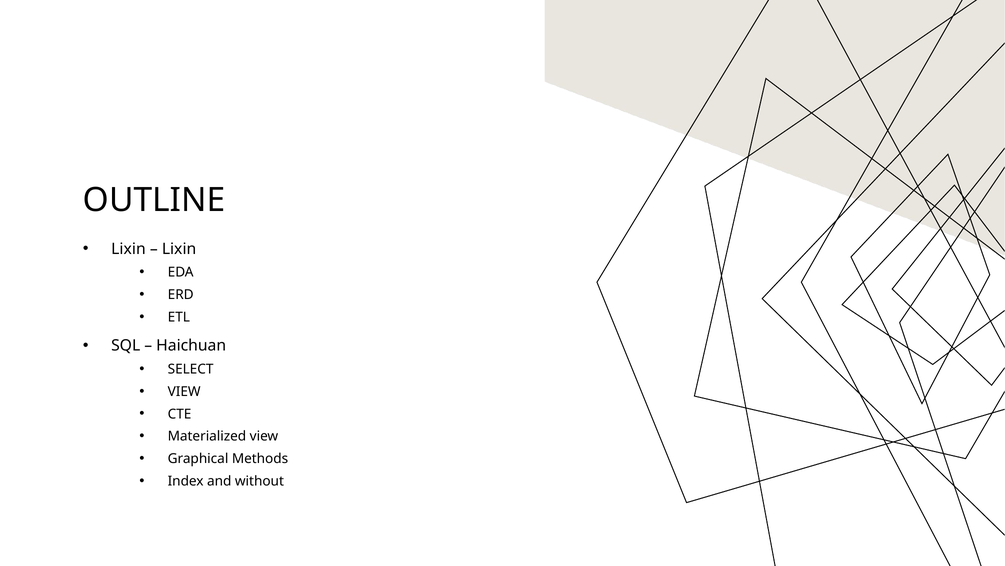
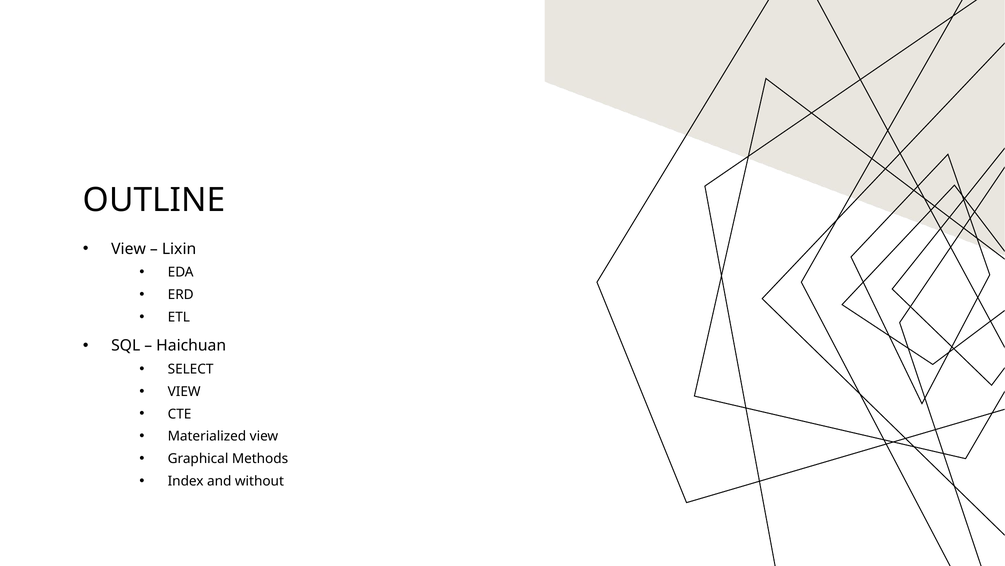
Lixin: Lixin -> View (129, 249)
